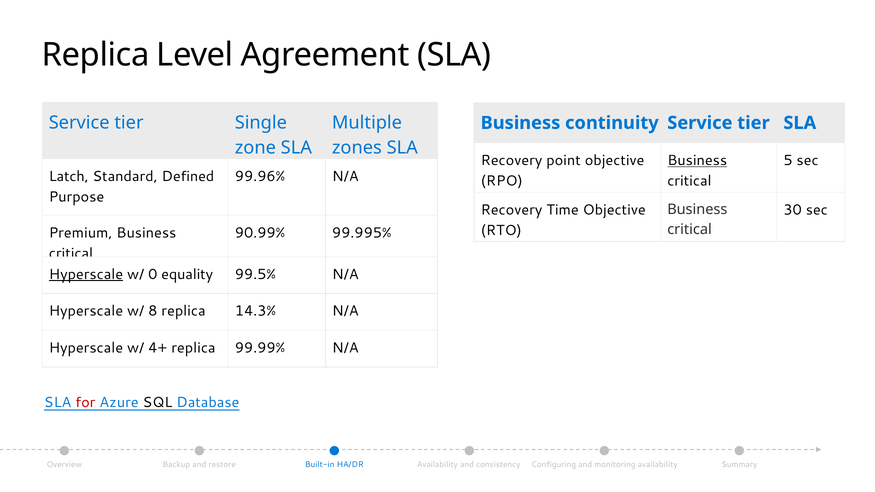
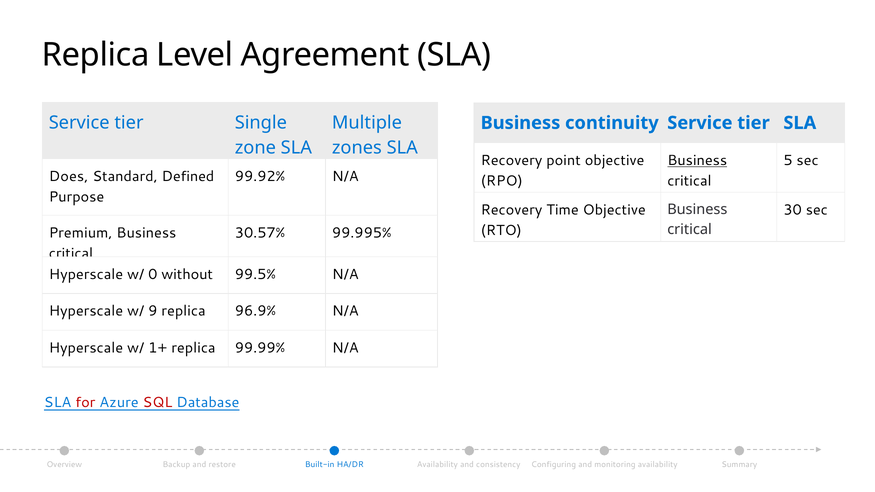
Latch: Latch -> Does (69, 177)
99.96%: 99.96% -> 99.92% (260, 177)
90.99%: 90.99% -> 30.57% (260, 233)
Hyperscale underline: present -> none (86, 274)
equality: equality -> without (187, 274)
8: 8 -> 9 (153, 311)
14.3%: 14.3% -> 96.9% (255, 311)
4+: 4+ -> 1+ (158, 348)
SQL colour: black -> red (158, 403)
